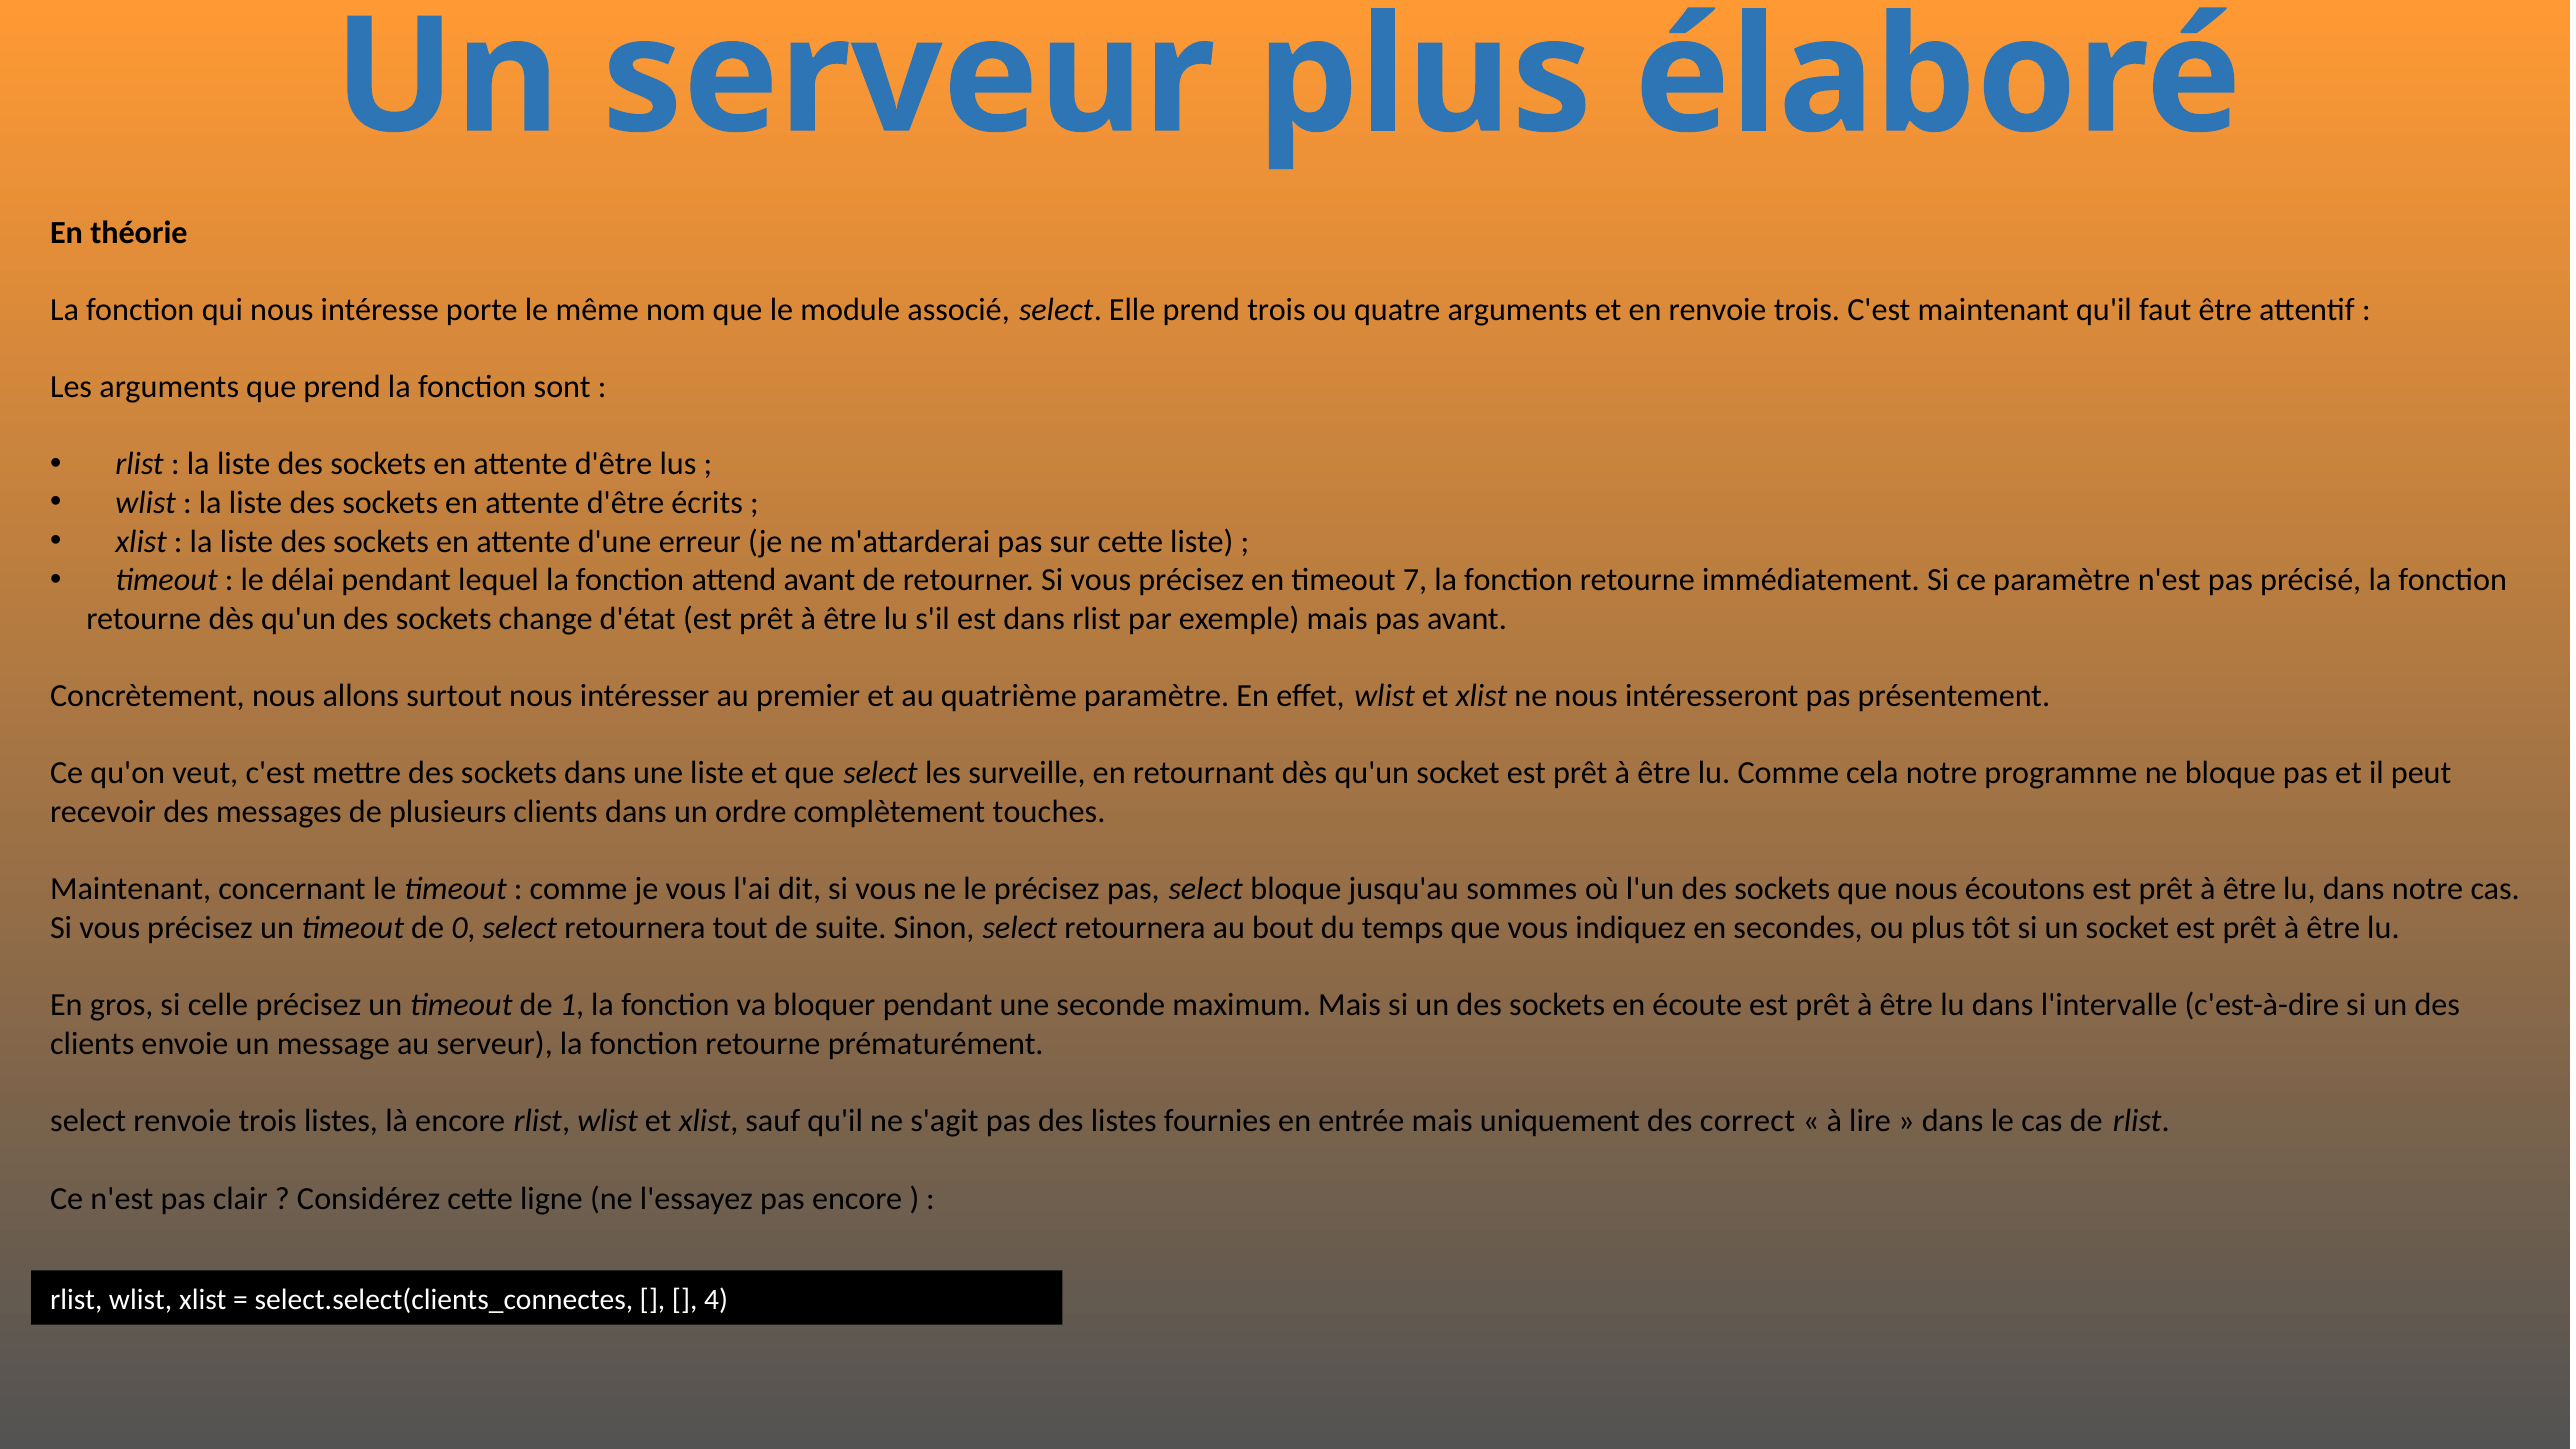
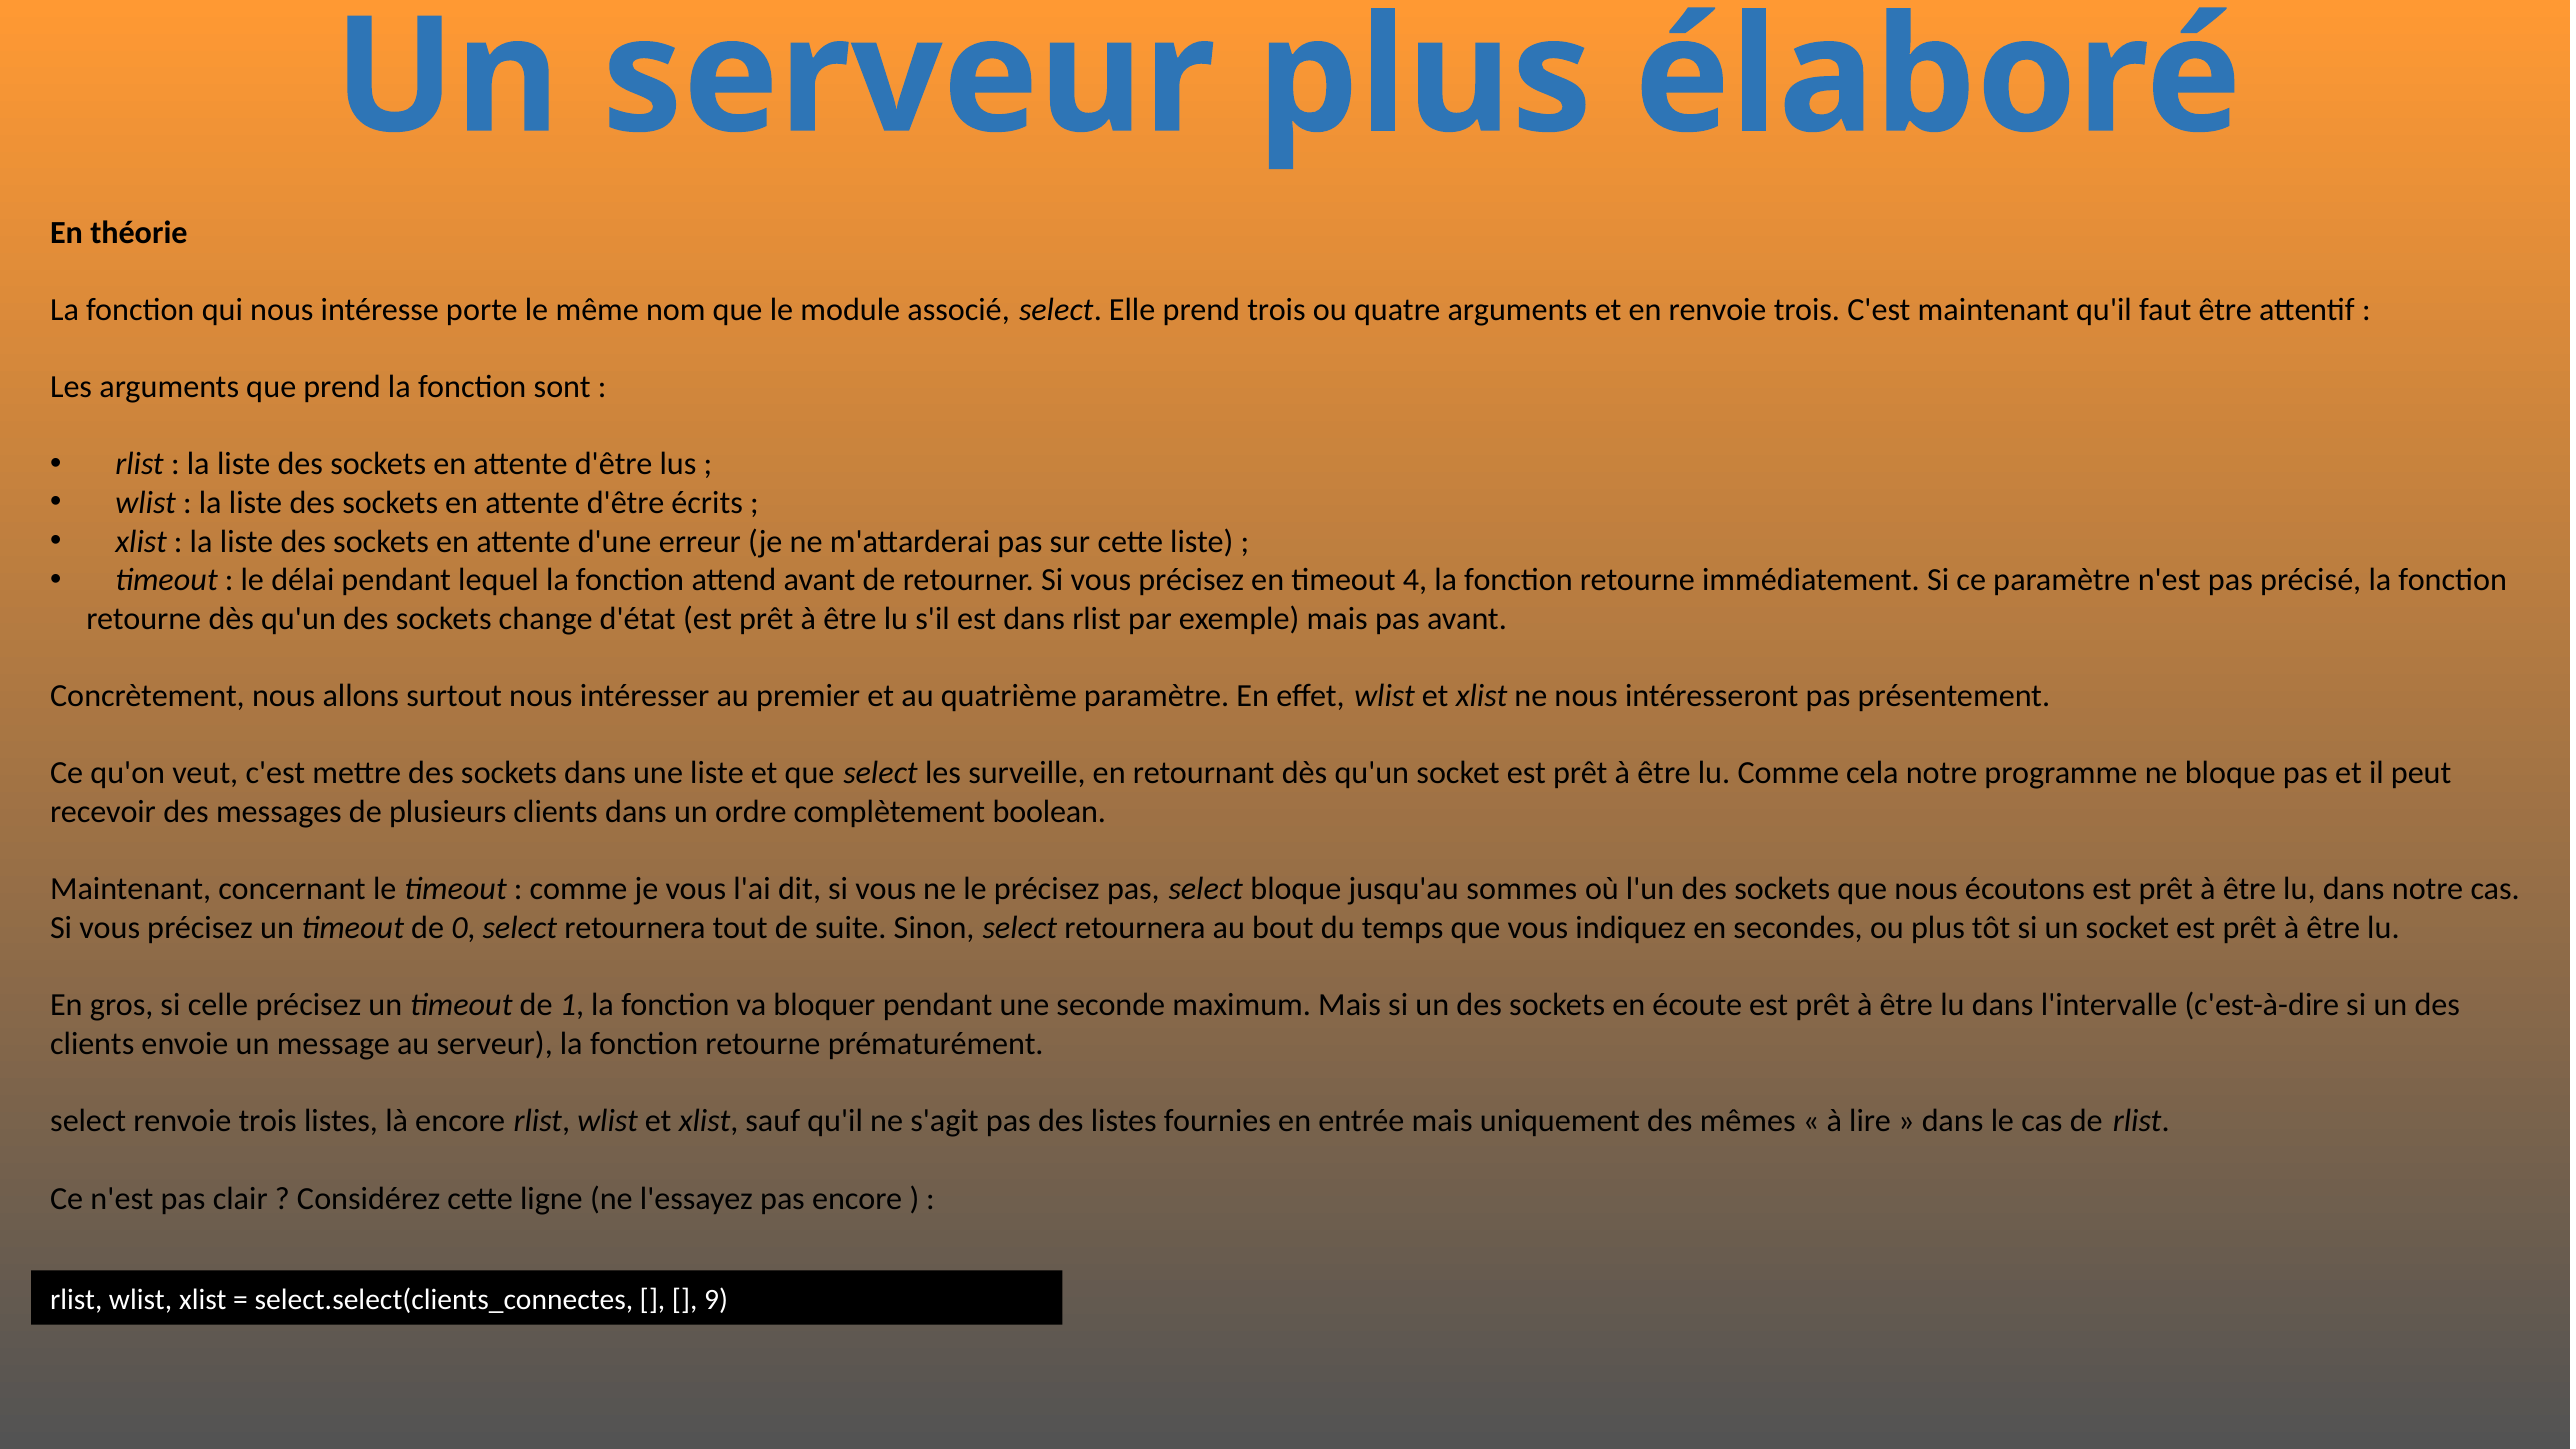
7: 7 -> 4 (1415, 580)
touches: touches -> boolean (1049, 812)
correct: correct -> mêmes (1748, 1121)
4: 4 -> 9 (716, 1300)
